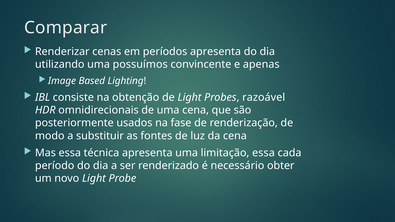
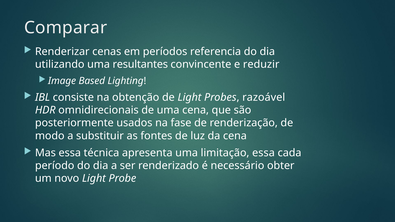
períodos apresenta: apresenta -> referencia (216, 52)
possuímos: possuímos -> resultantes (140, 65)
apenas: apenas -> reduzir (261, 65)
